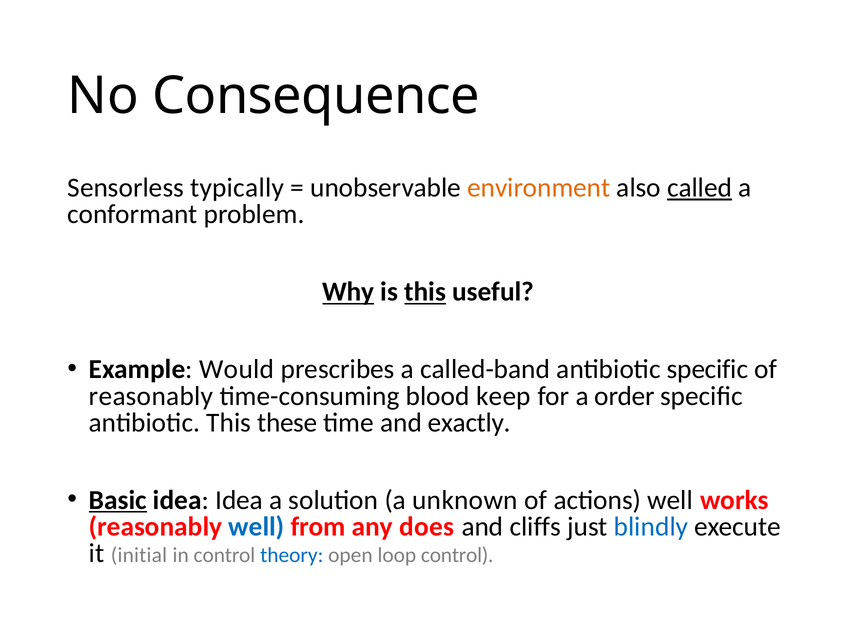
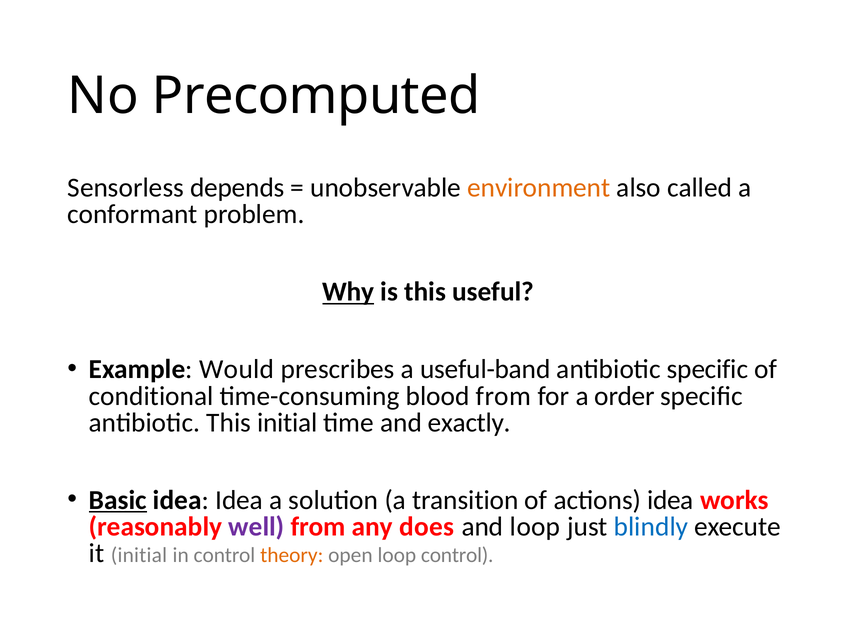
Consequence: Consequence -> Precomputed (316, 96)
typically: typically -> depends (237, 188)
called underline: present -> none (700, 188)
this underline: present -> none (425, 292)
called-band: called-band -> useful-band (485, 369)
reasonably: reasonably -> conditional (151, 396)
blood keep: keep -> from (503, 396)
This these: these -> initial (287, 422)
unknown: unknown -> transition (465, 500)
actions well: well -> idea (670, 500)
well colour: blue -> purple (256, 526)
and cliffs: cliffs -> loop (535, 526)
theory colour: blue -> orange (292, 555)
